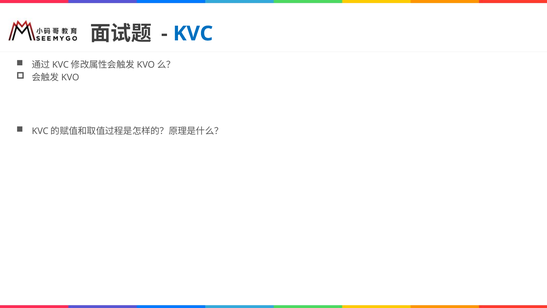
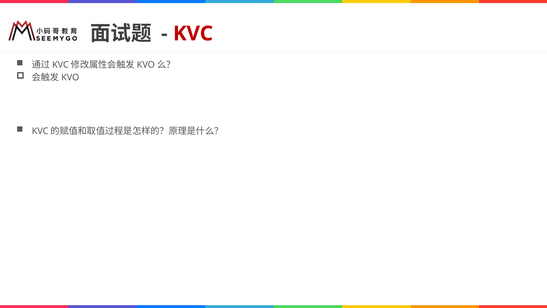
KVC colour: blue -> red (193, 34)
